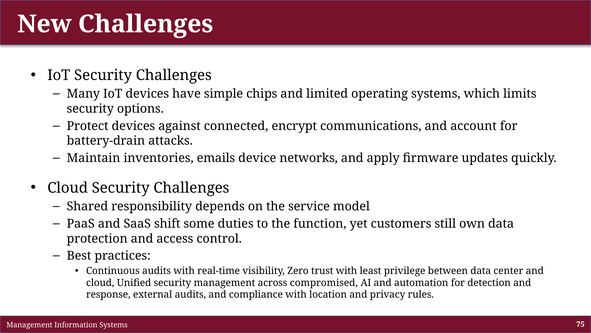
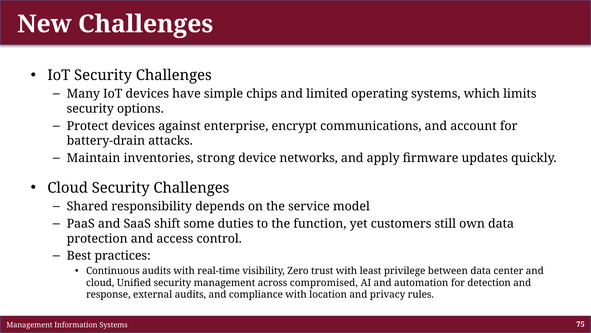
connected: connected -> enterprise (236, 126)
emails: emails -> strong (216, 158)
